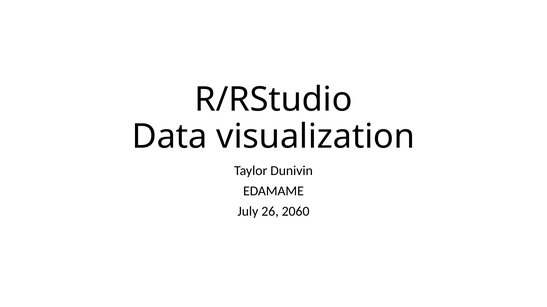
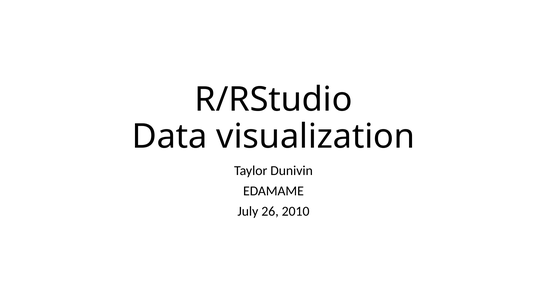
2060: 2060 -> 2010 (296, 212)
